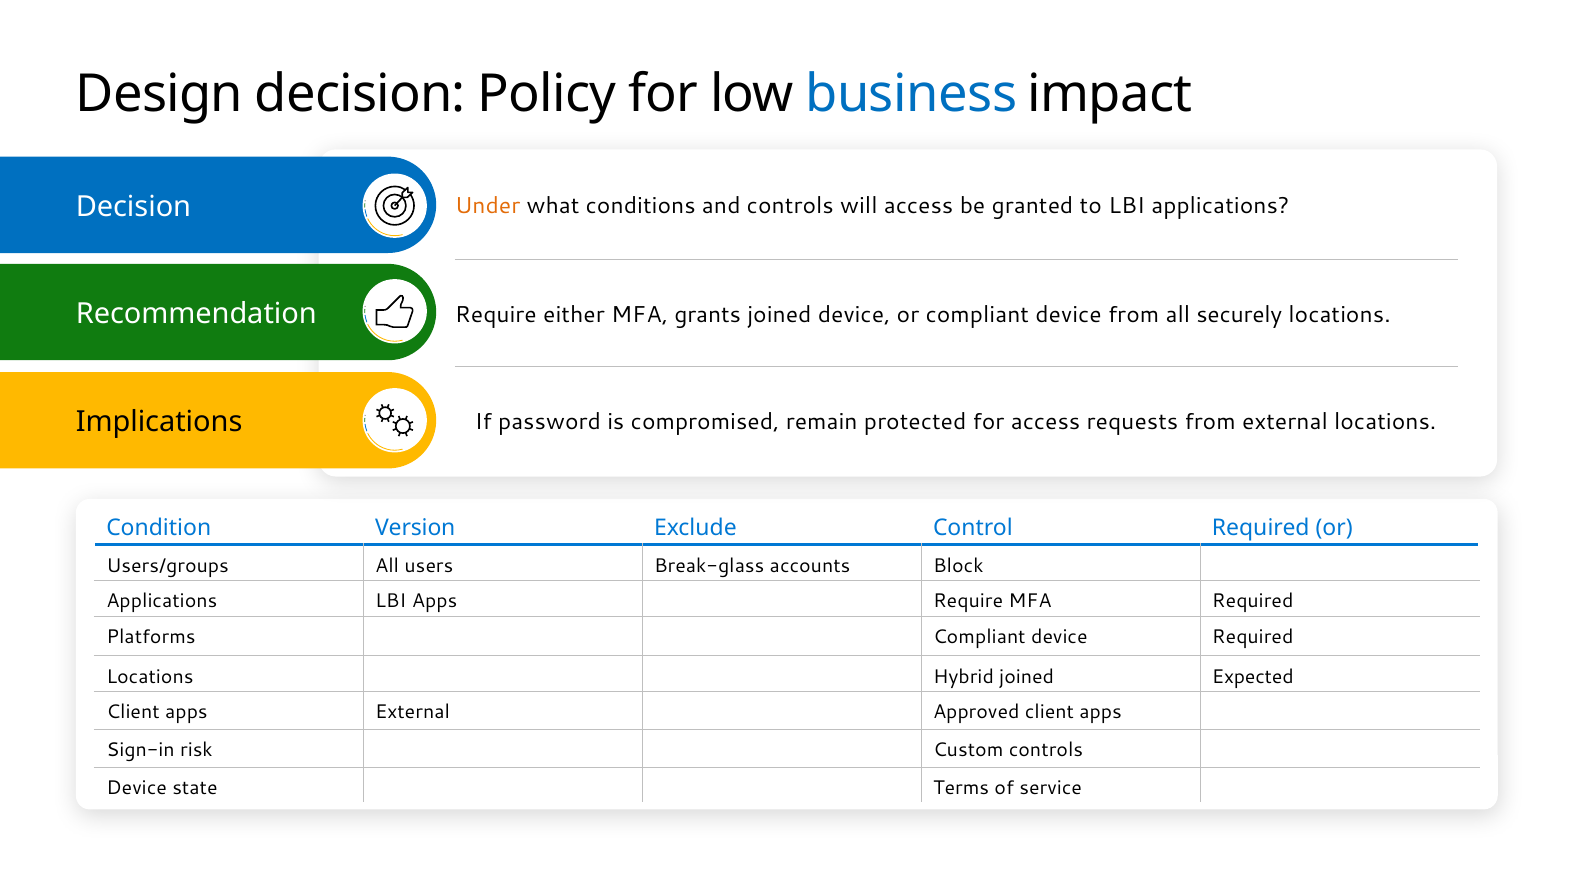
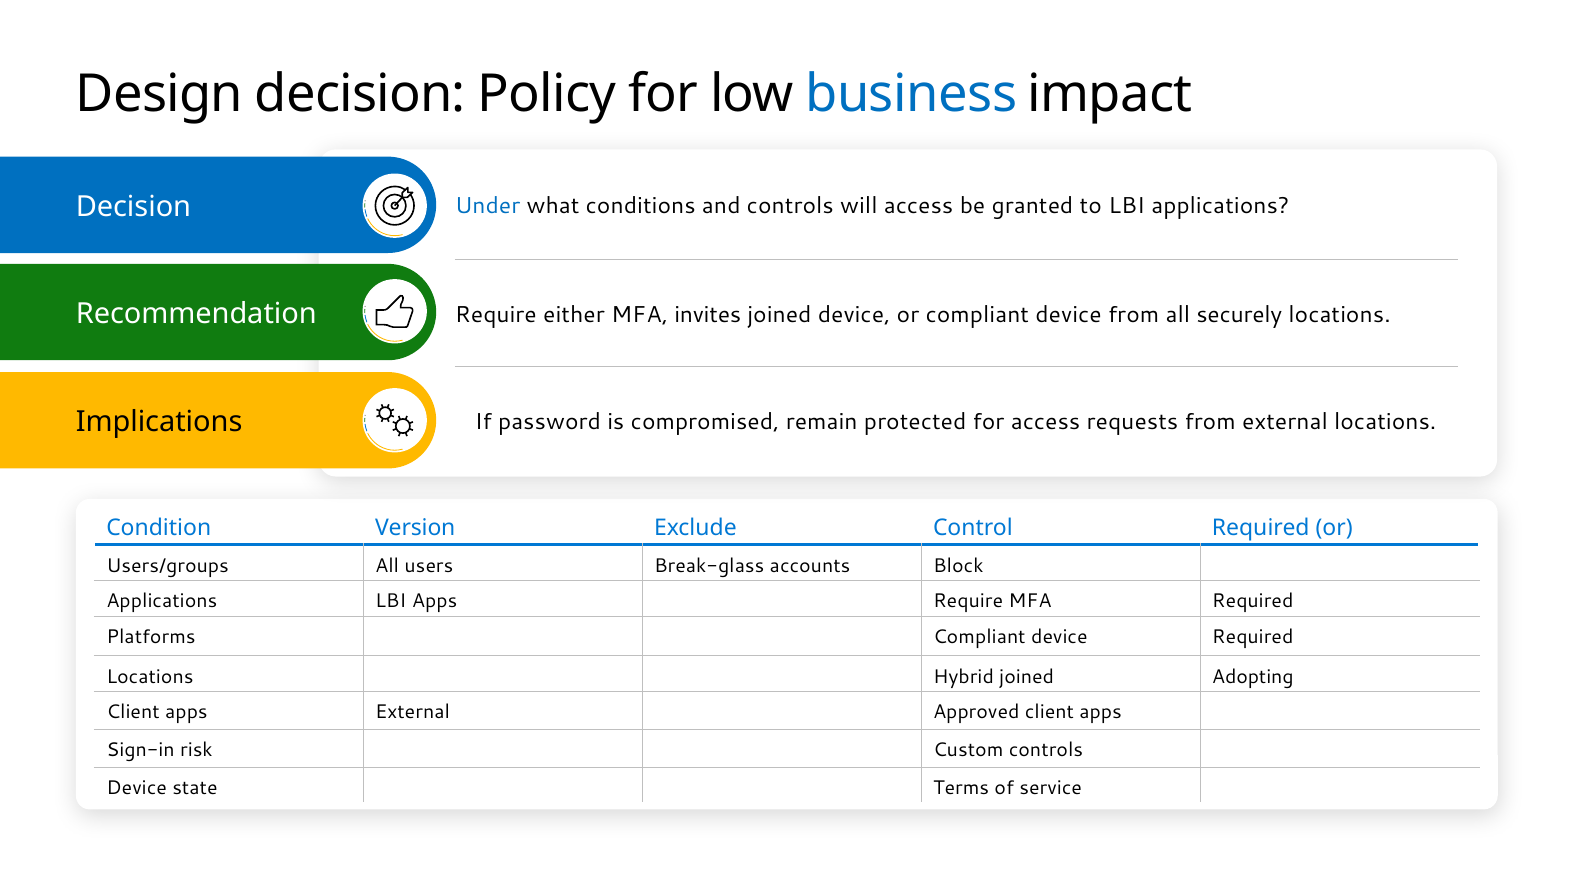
Under colour: orange -> blue (488, 206)
grants: grants -> invites (708, 314)
Expected: Expected -> Adopting (1253, 676)
